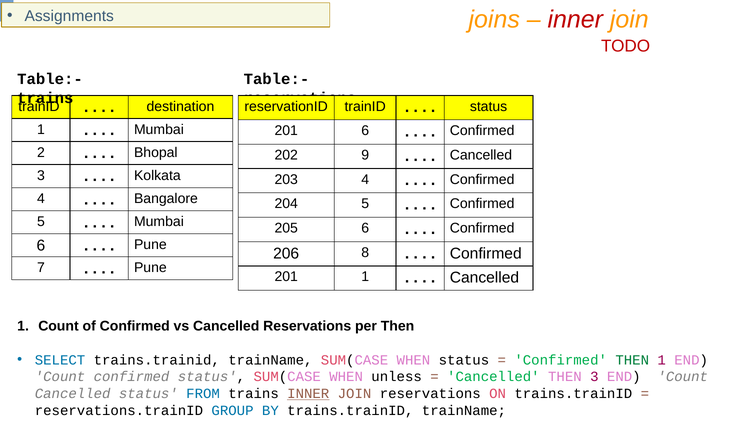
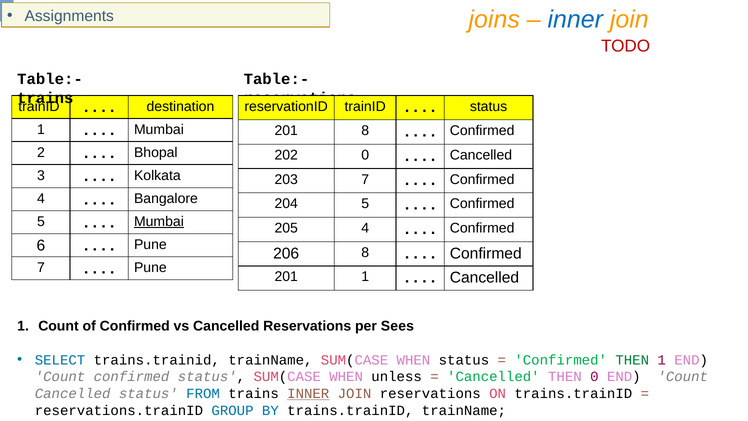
inner colour: red -> blue (575, 19)
201 6: 6 -> 8 (365, 131)
202 9: 9 -> 0 (365, 155)
203 4: 4 -> 7 (365, 179)
Mumbai underline: none -> present (159, 221)
205 6: 6 -> 4 (365, 228)
per Then: Then -> Sees (397, 326)
THEN 3: 3 -> 0 (594, 377)
